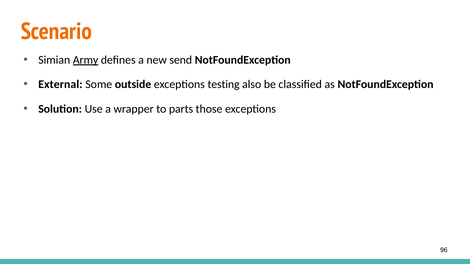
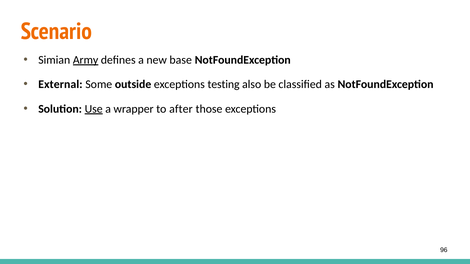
send: send -> base (181, 60)
Use underline: none -> present (94, 109)
parts: parts -> after (181, 109)
